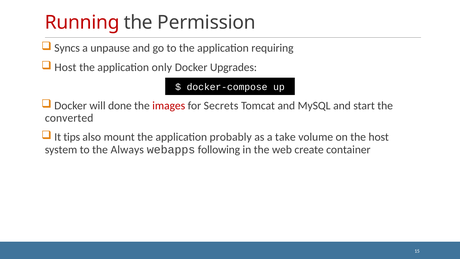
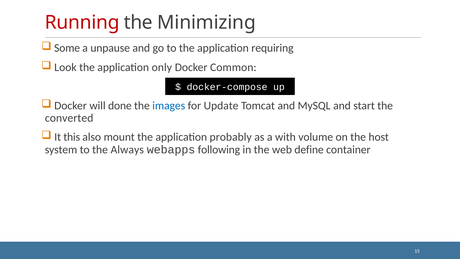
Permission: Permission -> Minimizing (207, 23)
Syncs: Syncs -> Some (67, 48)
Host: Host -> Look (65, 67)
Upgrades: Upgrades -> Common (233, 67)
images colour: red -> blue (169, 105)
Secrets: Secrets -> Update (221, 105)
tips: tips -> this (72, 137)
take: take -> with (285, 137)
create: create -> define (309, 149)
